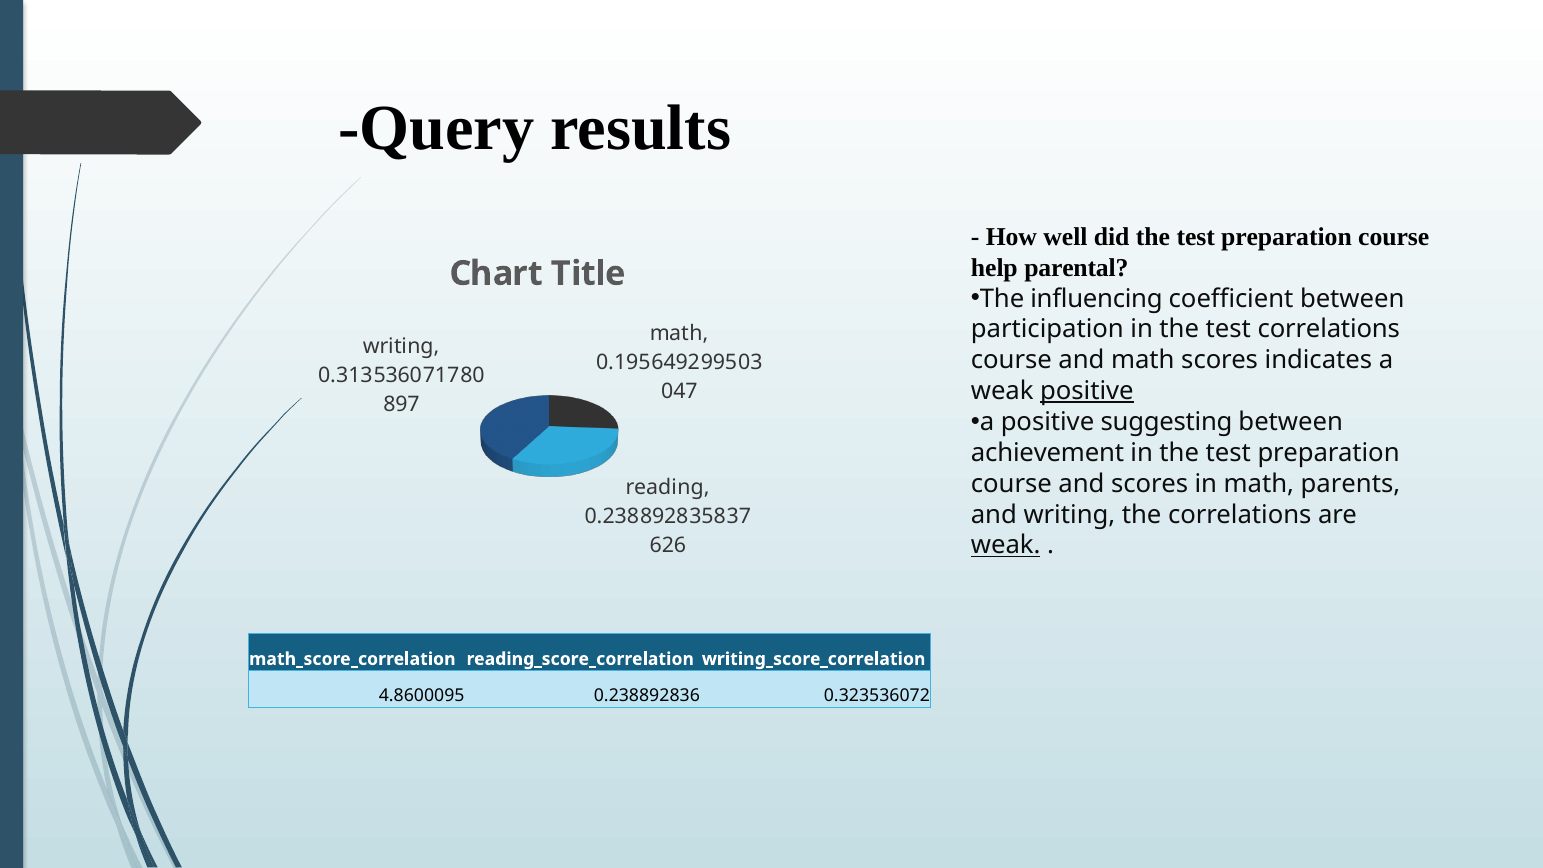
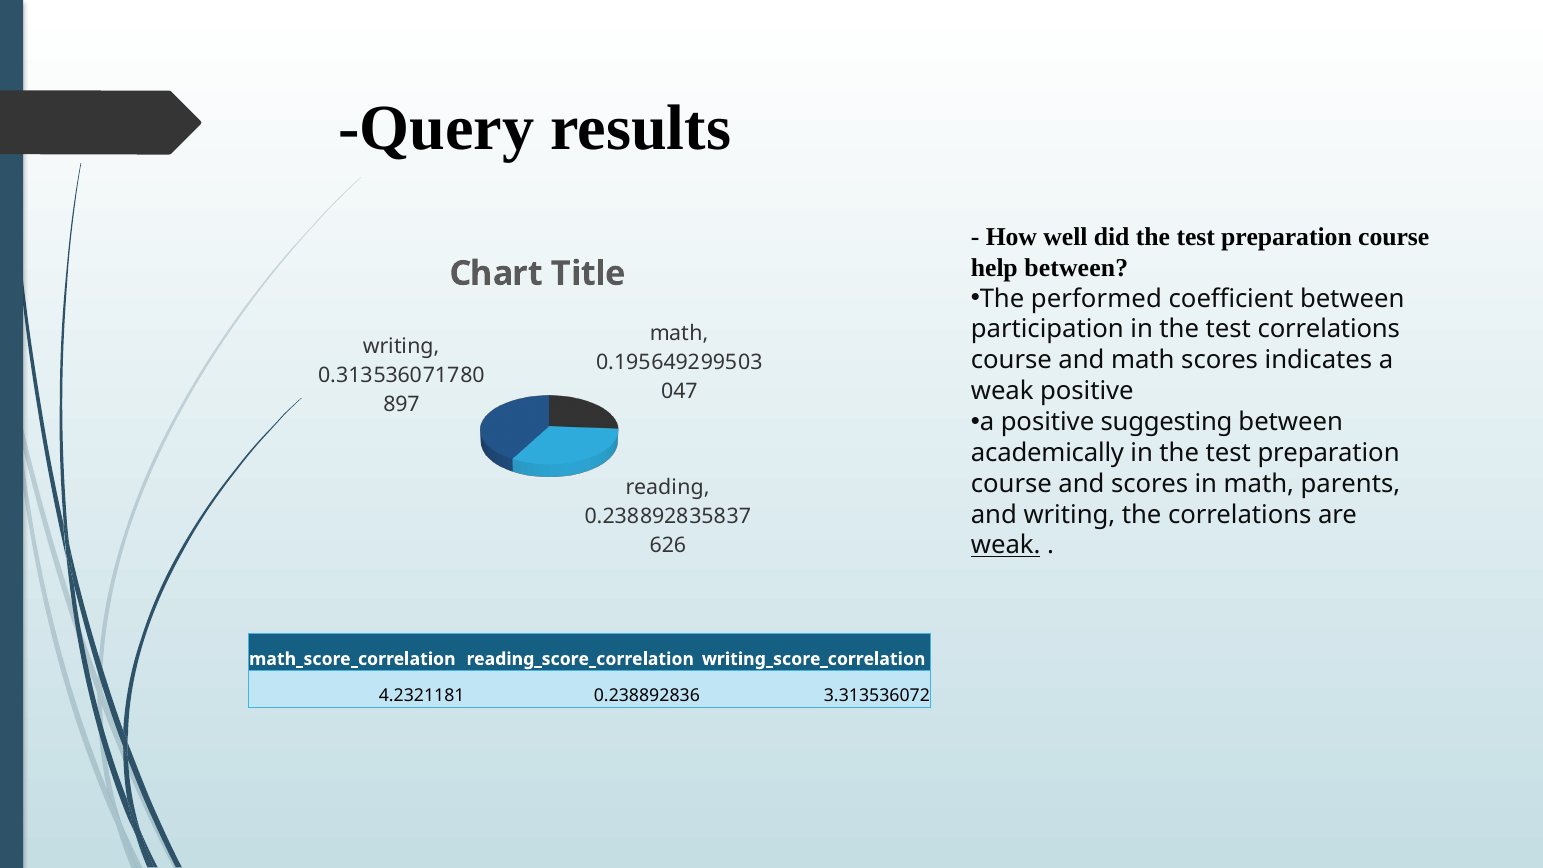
help parental: parental -> between (1076, 268)
influencing: influencing -> performed (1096, 299)
positive underline: present -> none (1087, 391)
achievement: achievement -> academically (1048, 453)
4.8600095: 4.8600095 -> 4.2321181 (422, 696)
0.323536072: 0.323536072 -> 3.313536072 (877, 696)
